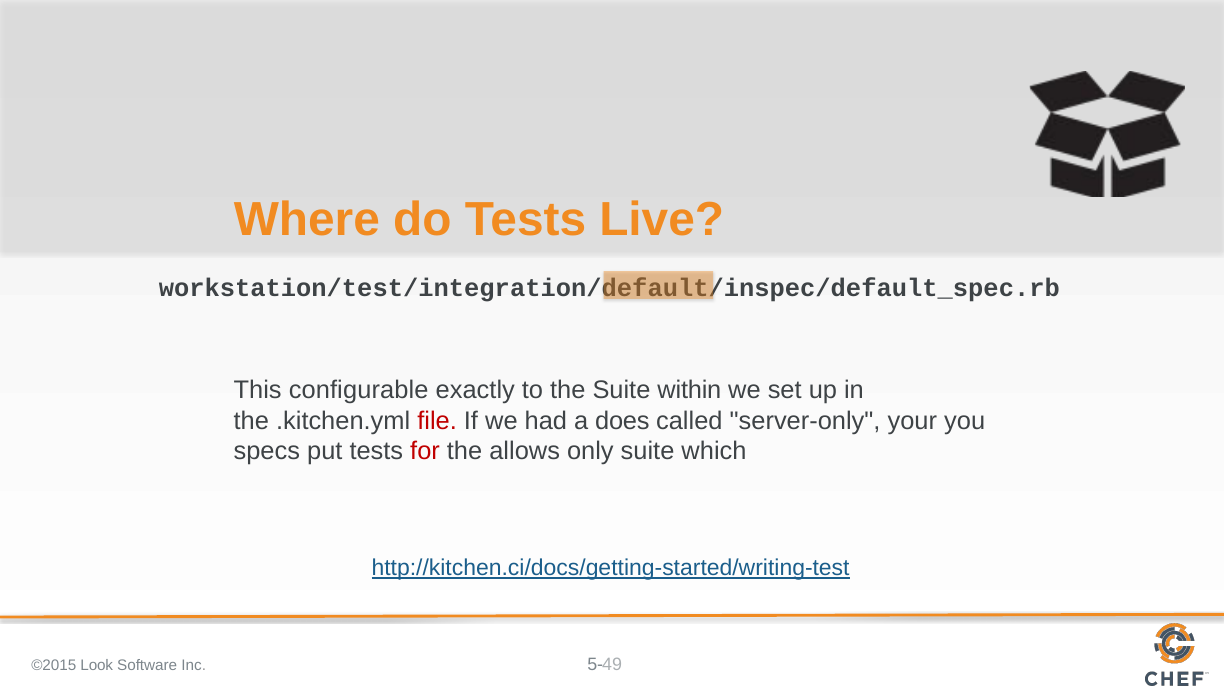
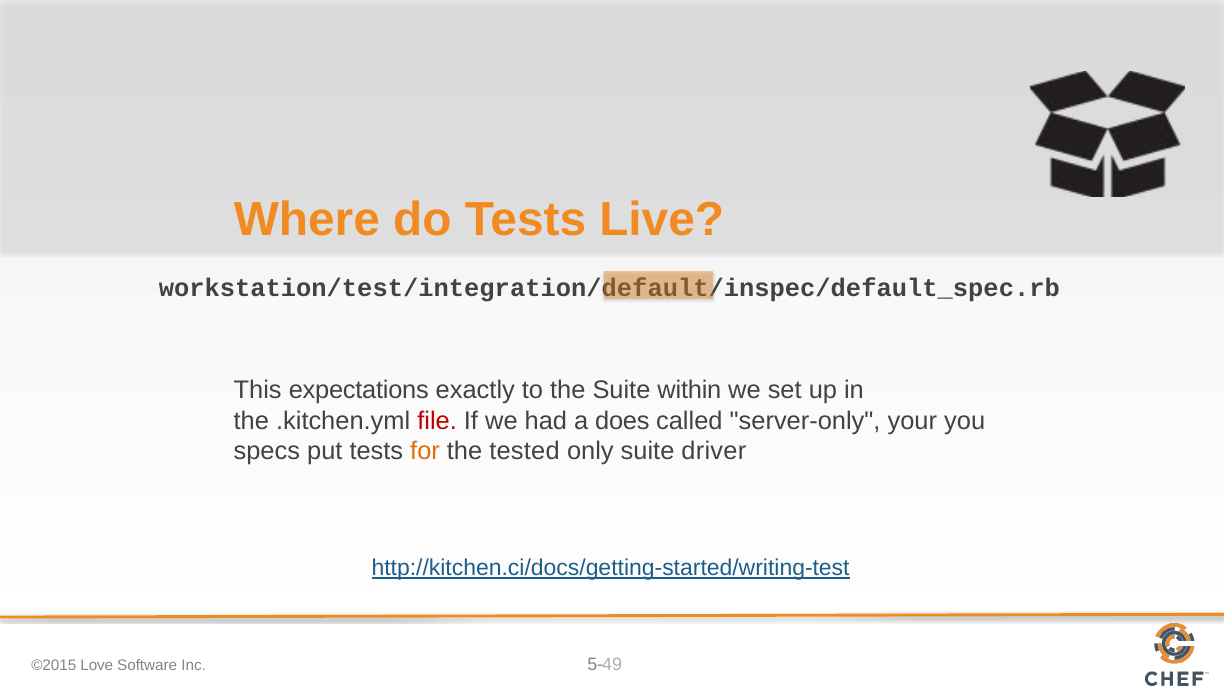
configurable: configurable -> expectations (359, 391)
for colour: red -> orange (425, 452)
allows: allows -> tested (525, 452)
which: which -> driver (714, 452)
Look: Look -> Love (97, 666)
